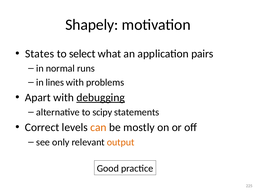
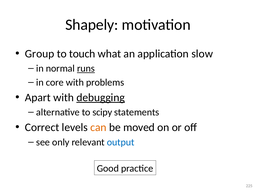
States: States -> Group (40, 54)
select: select -> touch (82, 54)
pairs: pairs -> slow (202, 54)
runs underline: none -> present (86, 68)
lines: lines -> core (55, 82)
mostly: mostly -> moved (139, 127)
output colour: orange -> blue (121, 142)
